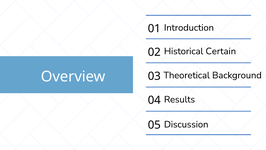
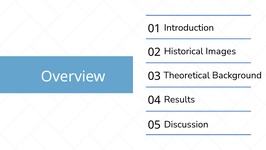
Certain: Certain -> Images (221, 51)
